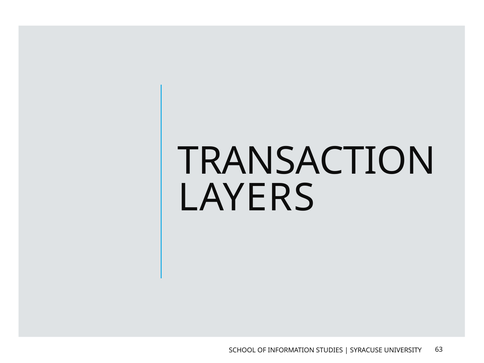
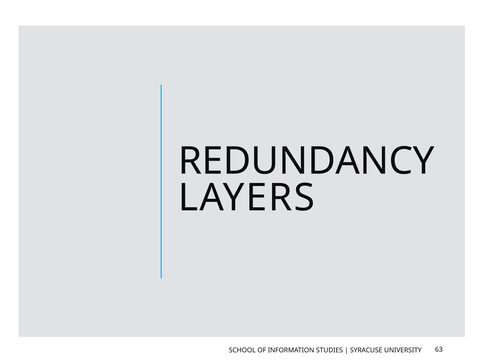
TRANSACTION: TRANSACTION -> REDUNDANCY (306, 161)
